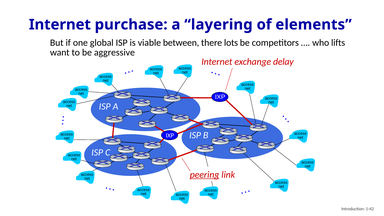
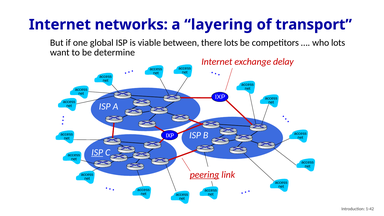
purchase: purchase -> networks (131, 25)
elements: elements -> transport (314, 25)
who lifts: lifts -> lots (338, 43)
aggressive: aggressive -> determine (114, 53)
ISP underline: none -> present (97, 152)
